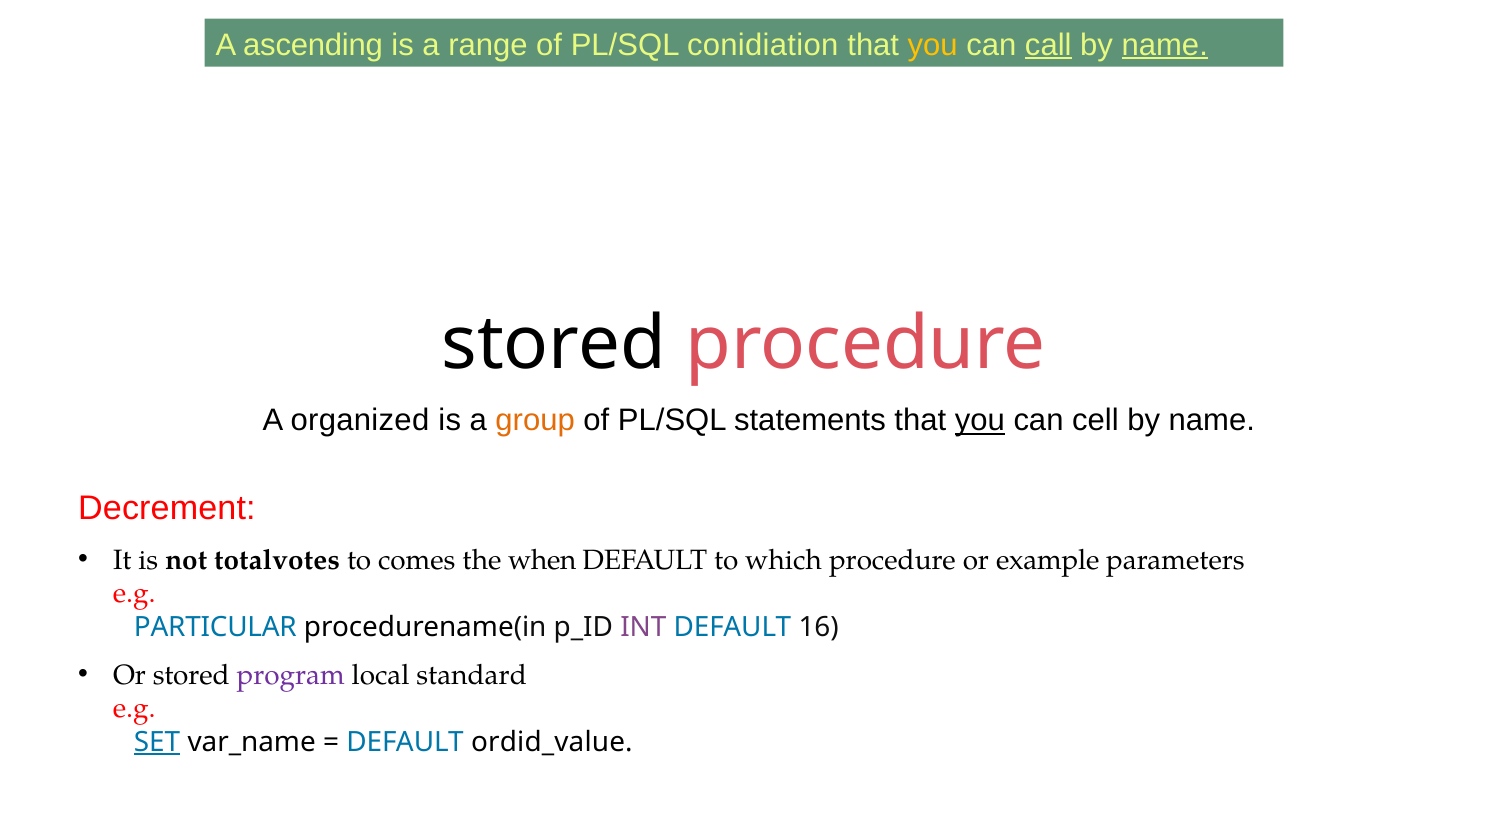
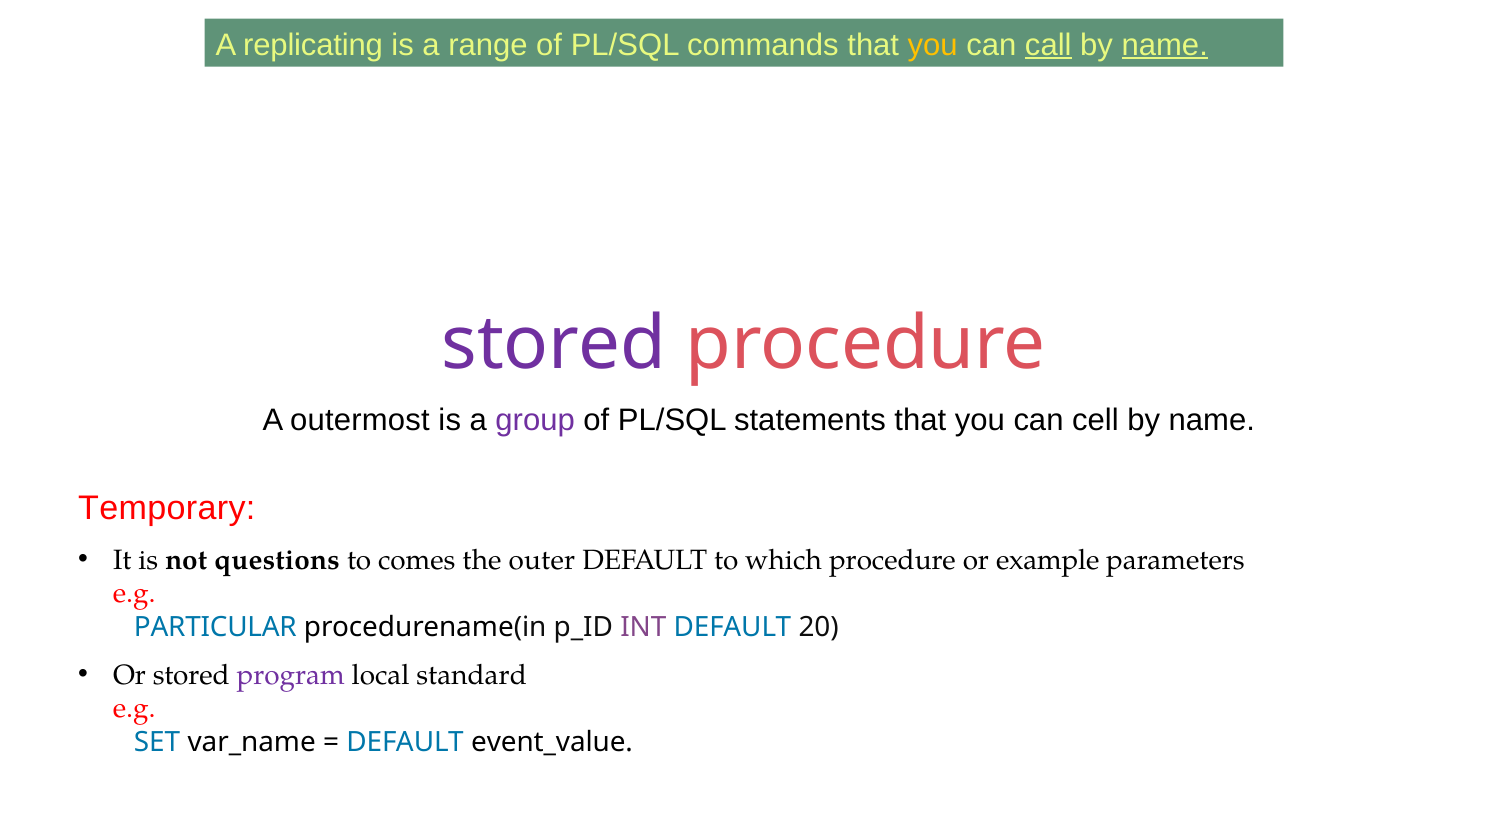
ascending: ascending -> replicating (313, 45)
conidiation: conidiation -> commands (763, 45)
stored colour: black -> purple (554, 344)
organized: organized -> outermost (360, 420)
group colour: orange -> purple (535, 420)
you underline: present -> none (980, 420)
Decrement: Decrement -> Temporary (167, 508)
totalvotes: totalvotes -> questions (277, 560)
when: when -> outer (542, 560)
16: 16 -> 20 (819, 627)
SET underline: present -> none (157, 742)
ordid_value: ordid_value -> event_value (552, 742)
